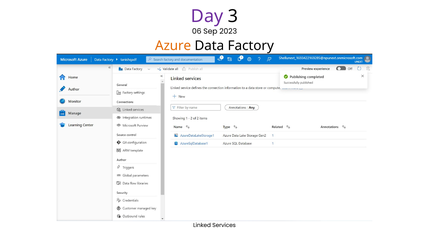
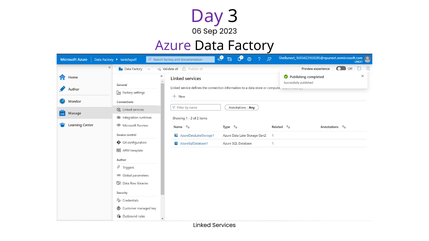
Azure colour: orange -> purple (173, 46)
